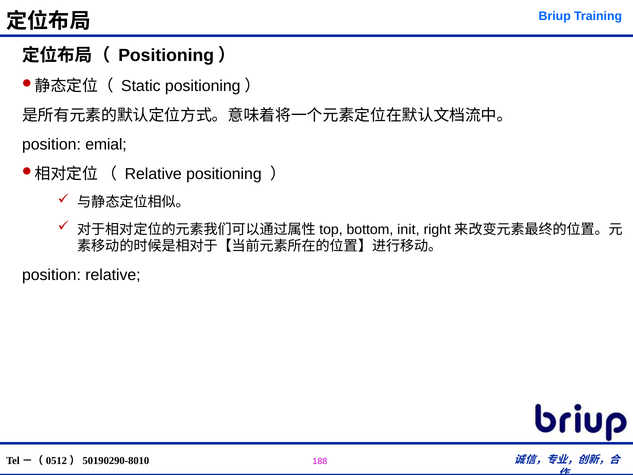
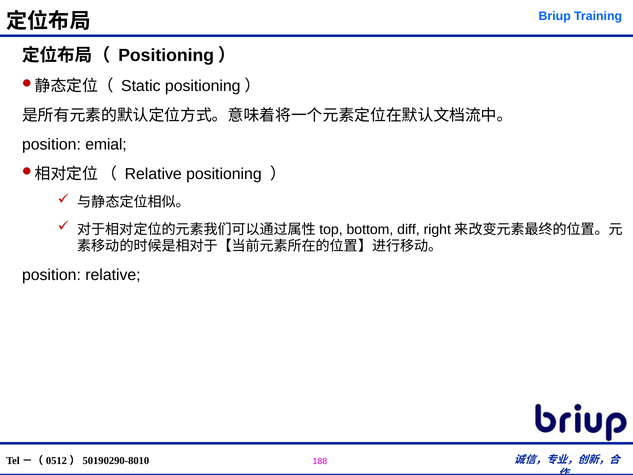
init: init -> diff (408, 229)
